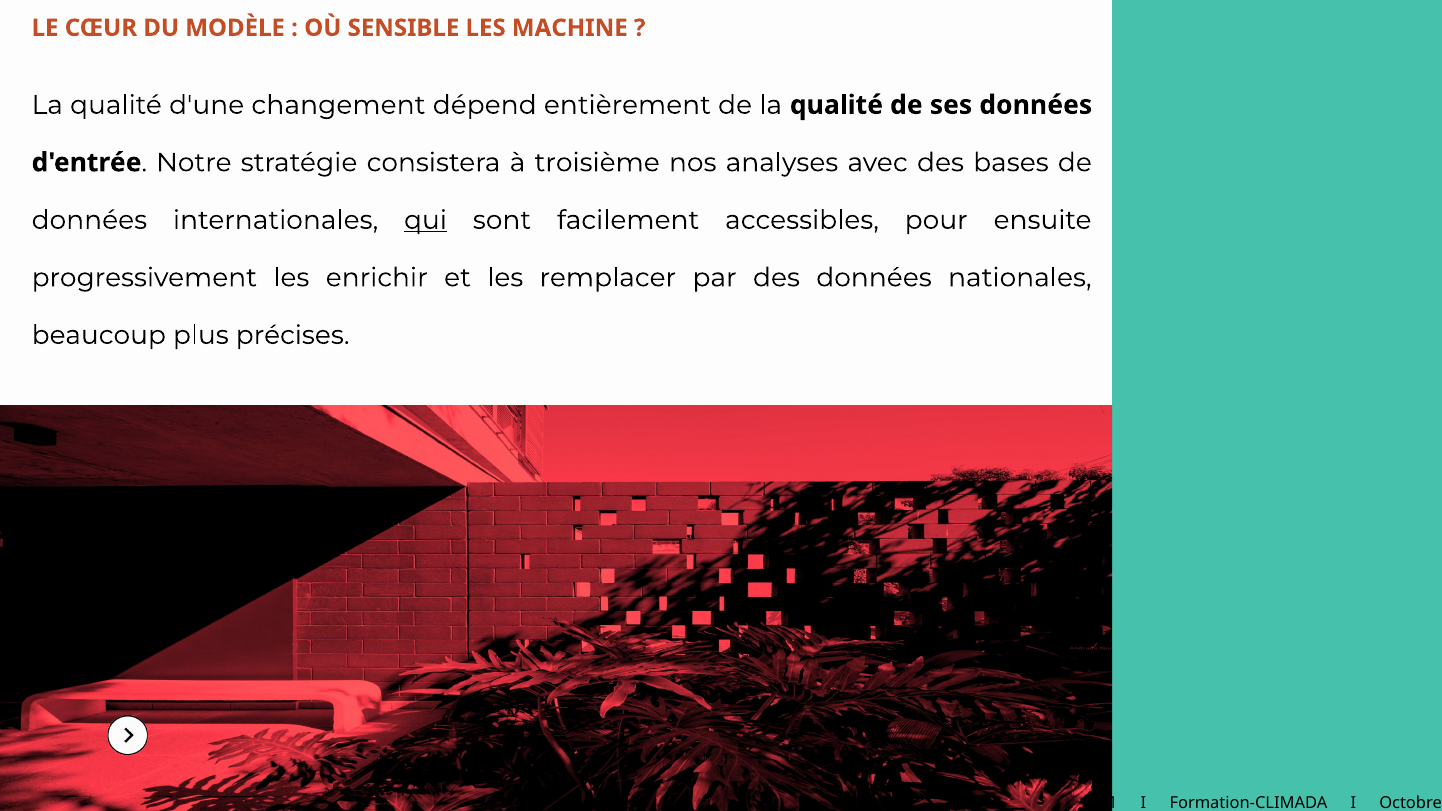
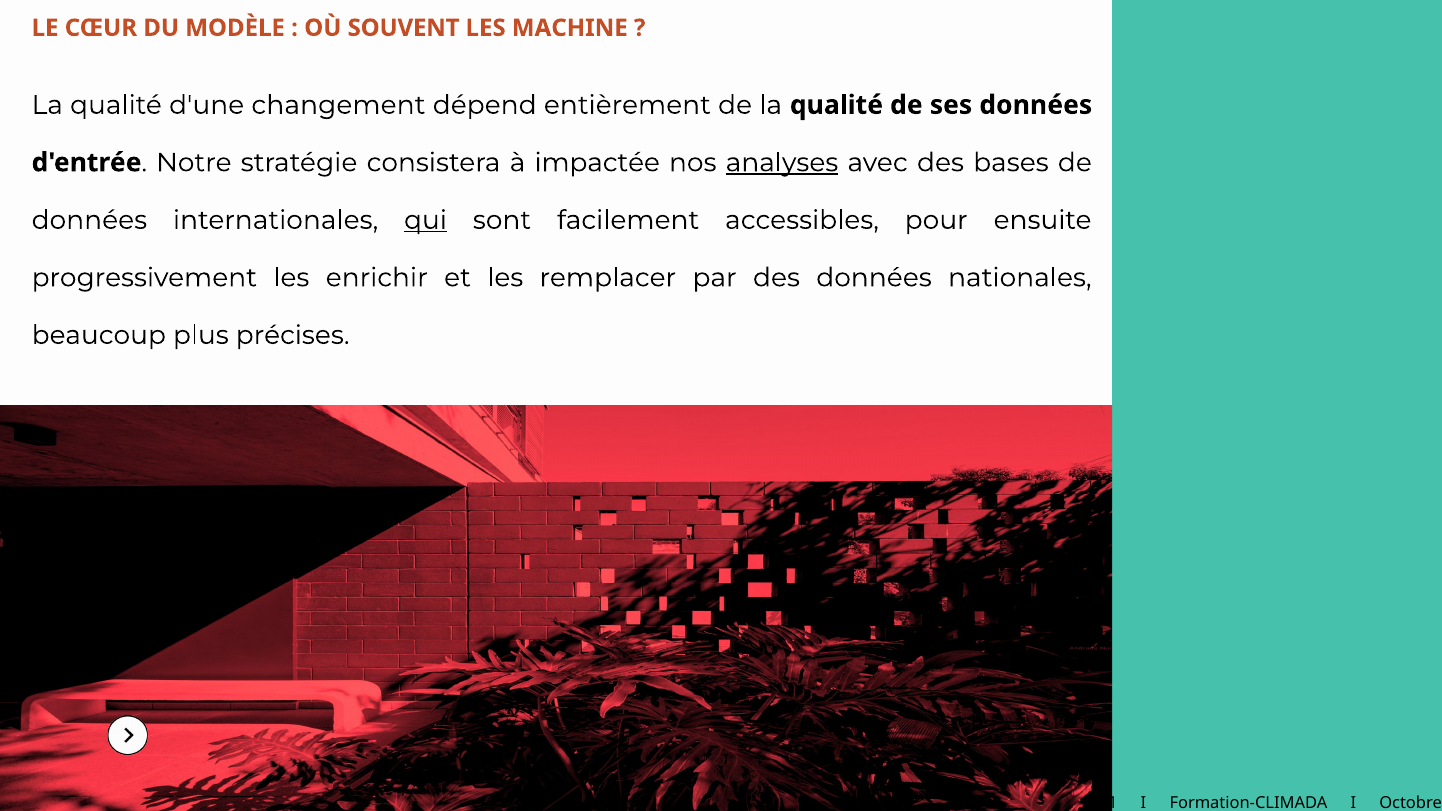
SENSIBLE: SENSIBLE -> SOUVENT (404, 28)
troisième: troisième -> impactée (597, 163)
analyses underline: none -> present (782, 163)
